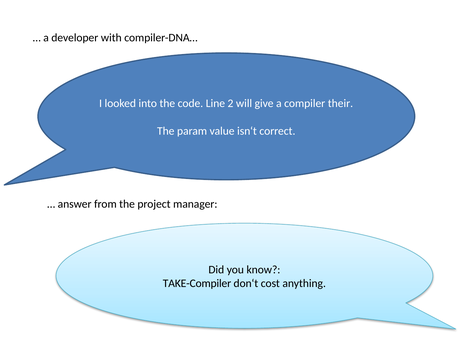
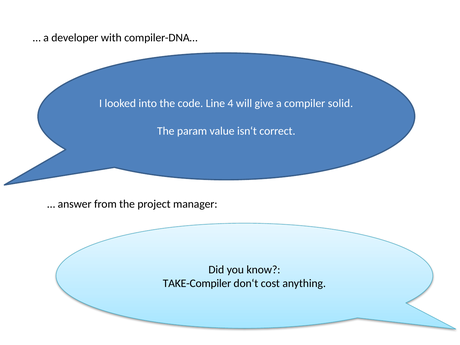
2: 2 -> 4 (230, 103)
their: their -> solid (340, 103)
